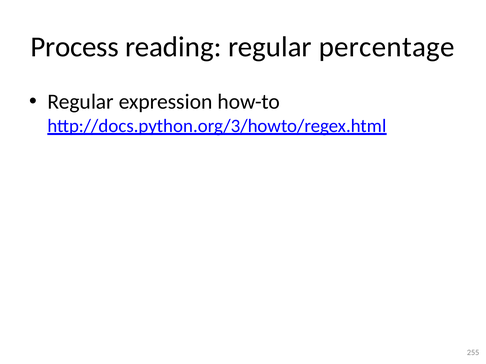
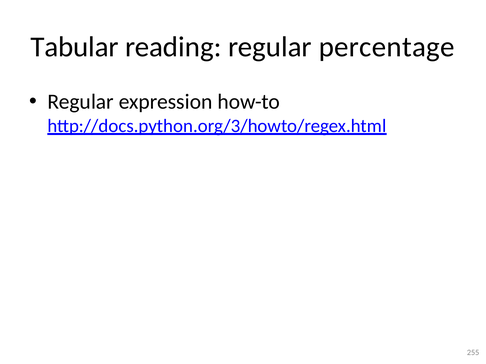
Process: Process -> Tabular (75, 47)
